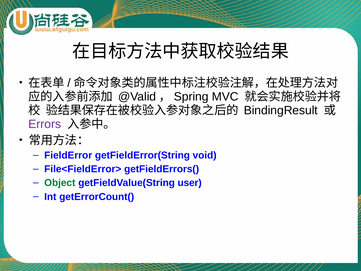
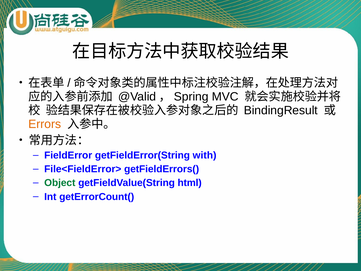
Errors colour: purple -> orange (45, 124)
void: void -> with (205, 155)
user: user -> html (190, 183)
